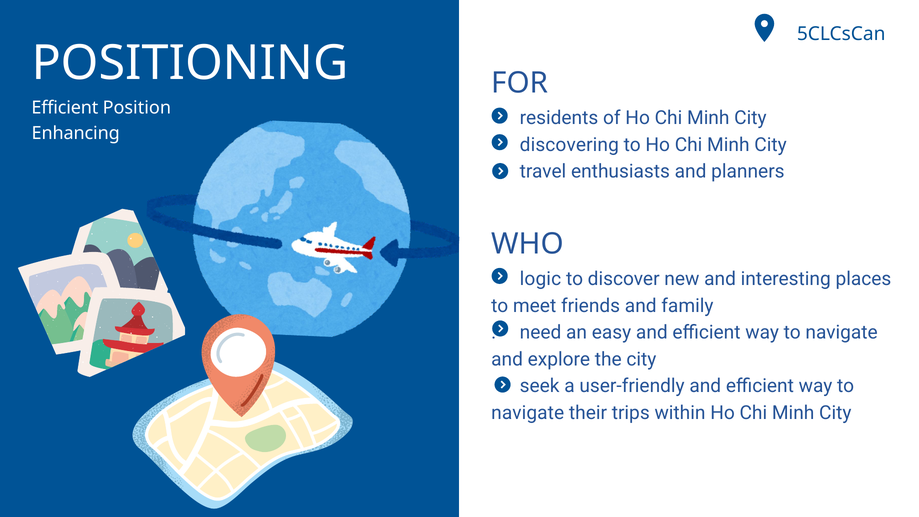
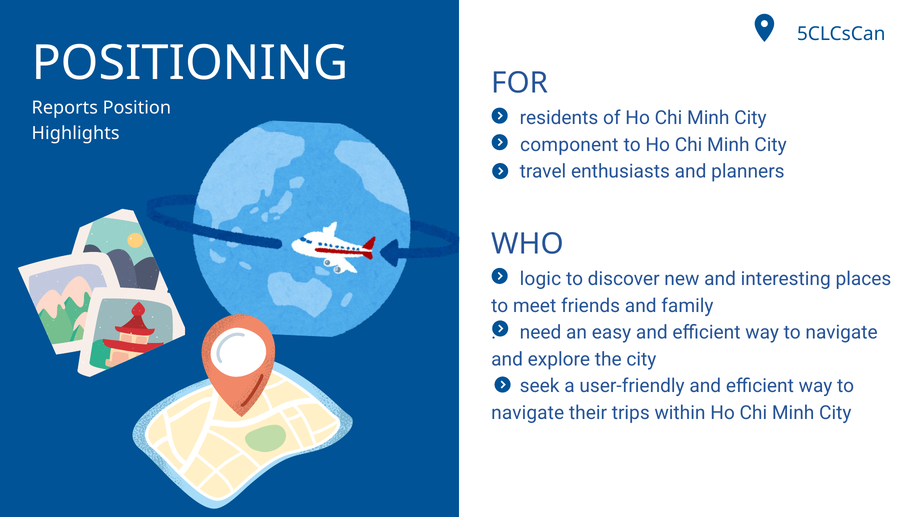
Efficient: Efficient -> Reports (65, 108)
Enhancing: Enhancing -> Highlights (76, 133)
discovering: discovering -> component (569, 145)
